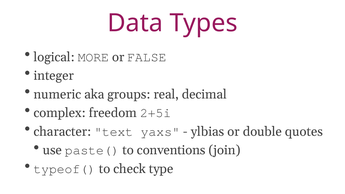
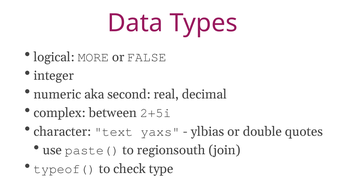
groups: groups -> second (129, 94)
freedom: freedom -> between (113, 113)
conventions: conventions -> regionsouth (171, 150)
